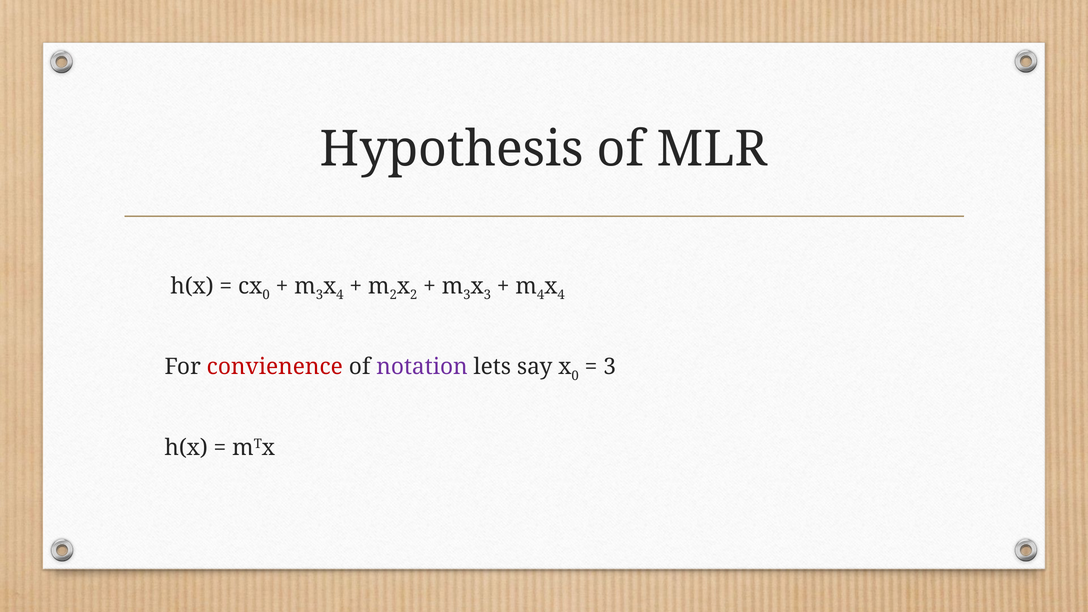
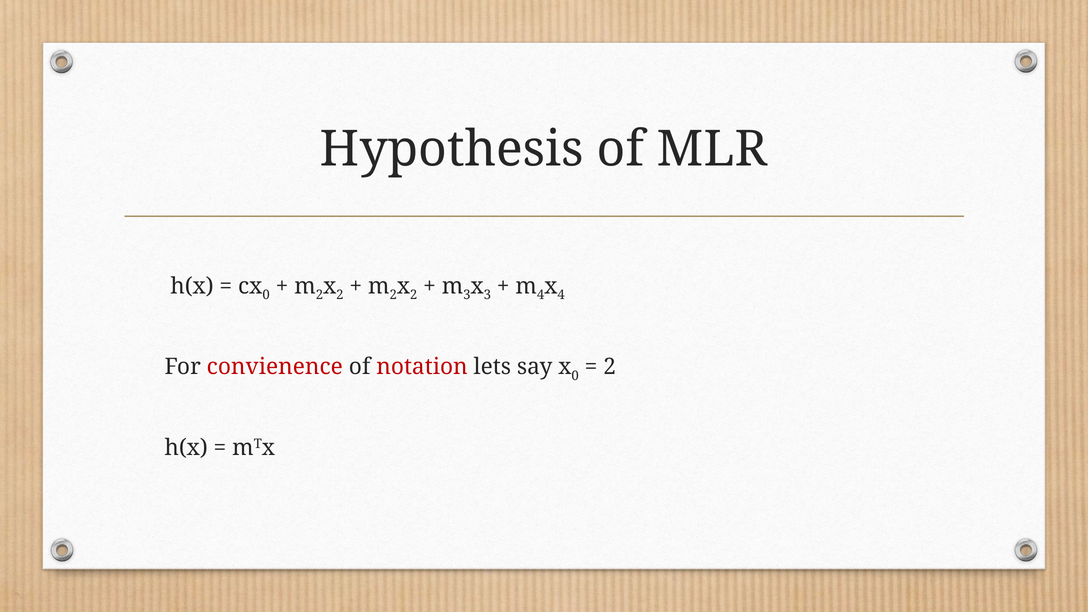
3: 3 -> 2 (319, 295)
4: 4 -> 2 (340, 295)
notation colour: purple -> red (422, 367)
3: 3 -> 2 (610, 367)
